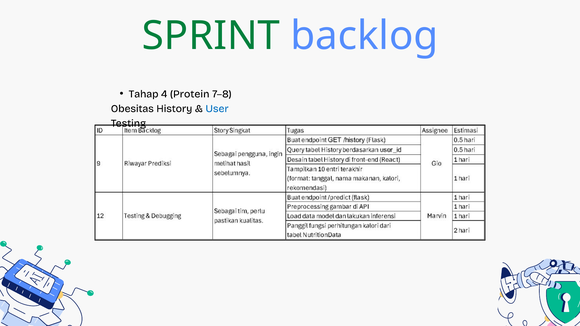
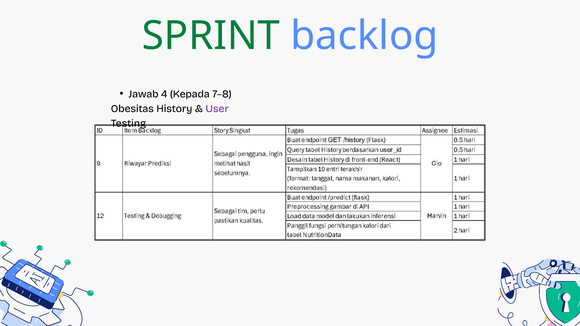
Tahap: Tahap -> Jawab (144, 94)
Protein: Protein -> Kepada (190, 94)
User colour: blue -> purple (217, 109)
